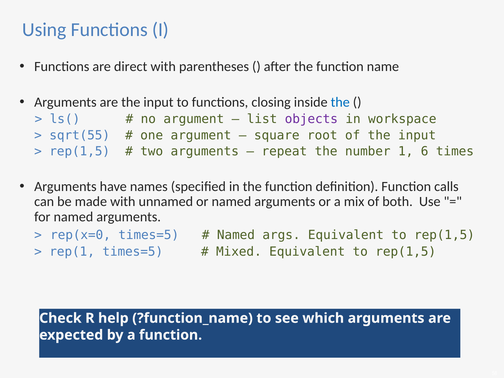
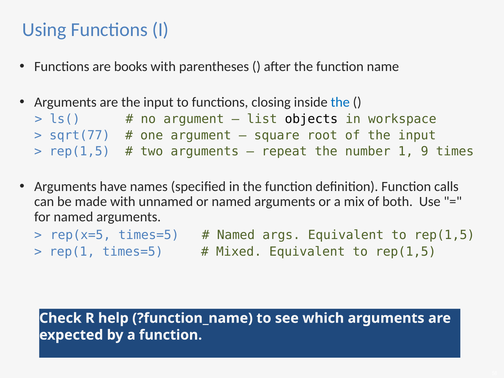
direct: direct -> books (131, 66)
objects colour: purple -> black (311, 119)
sqrt(55: sqrt(55 -> sqrt(77 (80, 135)
6: 6 -> 9 (425, 151)
rep(x=0: rep(x=0 -> rep(x=5 (81, 235)
